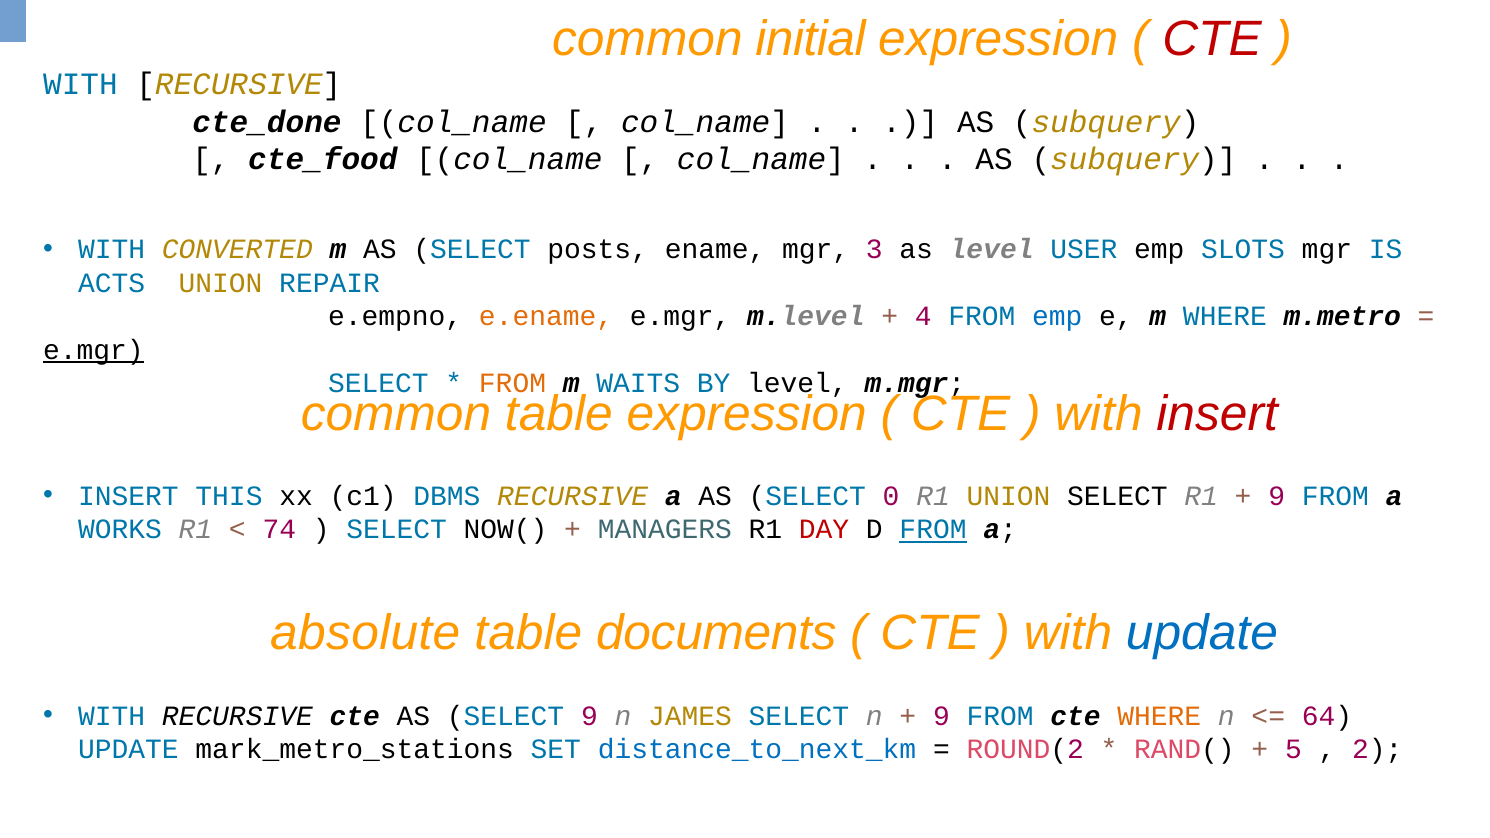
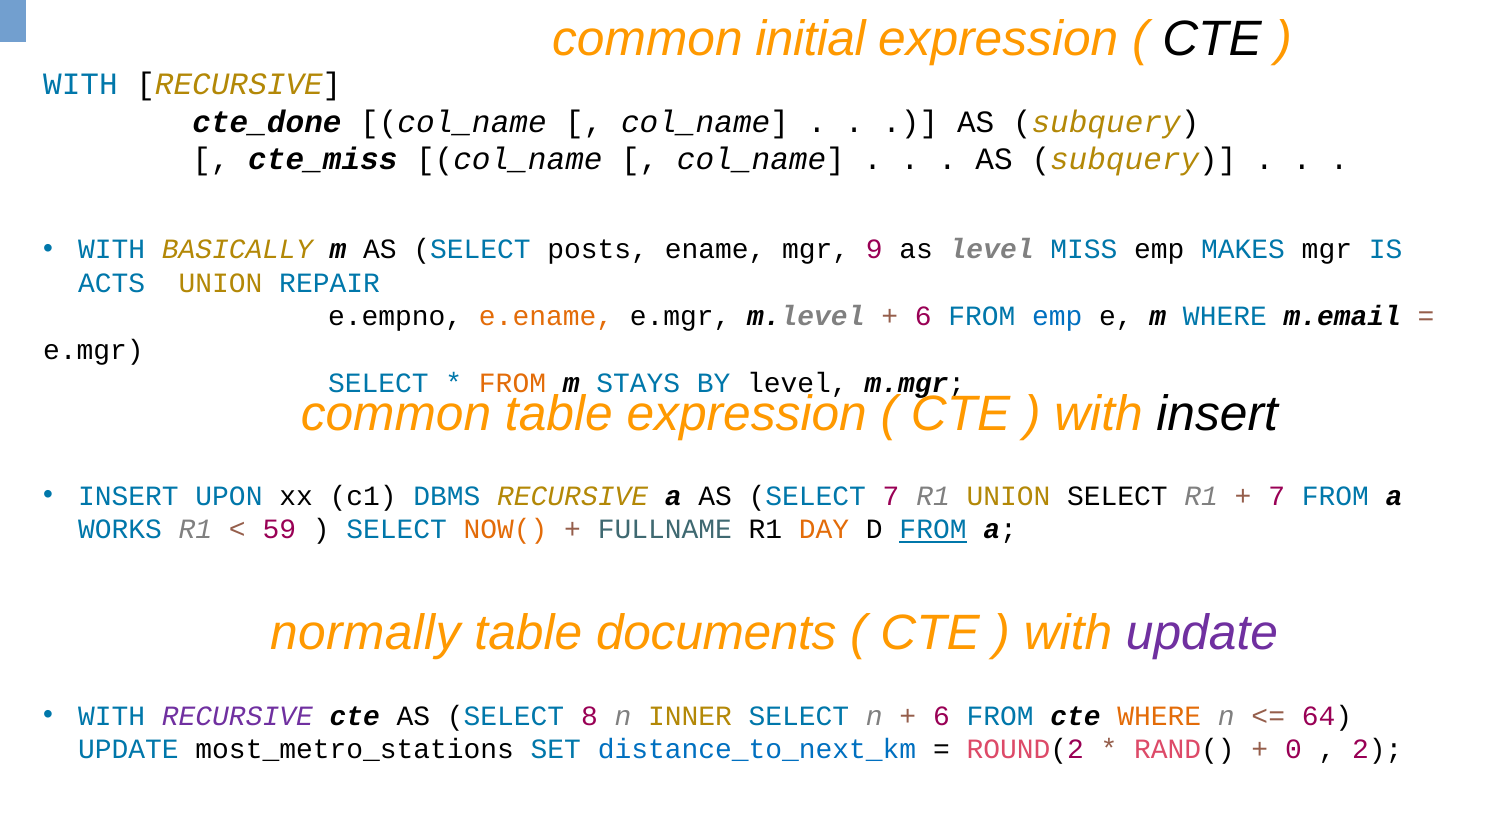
CTE colour: red -> black (1212, 39)
cte_food: cte_food -> cte_miss (323, 159)
CONVERTED: CONVERTED -> BASICALLY (237, 250)
3: 3 -> 9 (874, 250)
USER: USER -> MISS (1084, 250)
SLOTS: SLOTS -> MAKES (1243, 250)
4: 4 -> 6 (923, 317)
m.metro: m.metro -> m.email (1342, 317)
e.mgr underline: present -> none (93, 350)
WAITS: WAITS -> STAYS (638, 384)
insert colour: red -> black (1217, 414)
THIS: THIS -> UPON (229, 496)
SELECT 0: 0 -> 7 (891, 496)
9: 9 -> 7 (1277, 496)
74: 74 -> 59 (279, 530)
NOW( colour: black -> orange (506, 530)
MANAGERS: MANAGERS -> FULLNAME (665, 530)
DAY colour: red -> orange (824, 530)
absolute: absolute -> normally (365, 633)
update colour: blue -> purple (1202, 633)
RECURSIVE colour: black -> purple (237, 716)
SELECT 9: 9 -> 8 (589, 716)
JAMES: JAMES -> INNER (690, 716)
9: 9 -> 6 (941, 716)
mark_metro_stations: mark_metro_stations -> most_metro_stations (355, 750)
5: 5 -> 0 (1293, 750)
